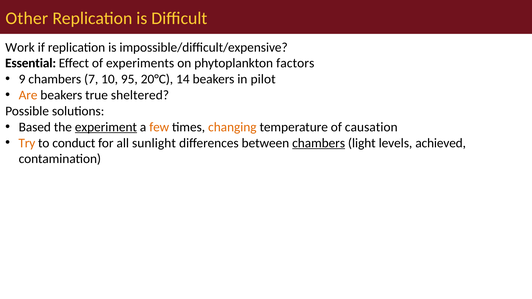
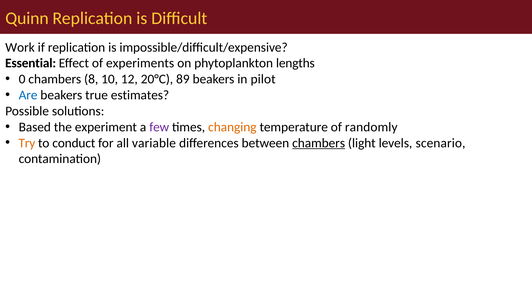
Other: Other -> Quinn (27, 18)
factors: factors -> lengths (295, 63)
9: 9 -> 0 (22, 79)
7: 7 -> 8 (91, 79)
95: 95 -> 12 (129, 79)
14: 14 -> 89 (183, 79)
Are colour: orange -> blue (28, 95)
sheltered: sheltered -> estimates (140, 95)
experiment underline: present -> none (106, 127)
few colour: orange -> purple (159, 127)
causation: causation -> randomly (371, 127)
sunlight: sunlight -> variable (154, 143)
achieved: achieved -> scenario (441, 143)
